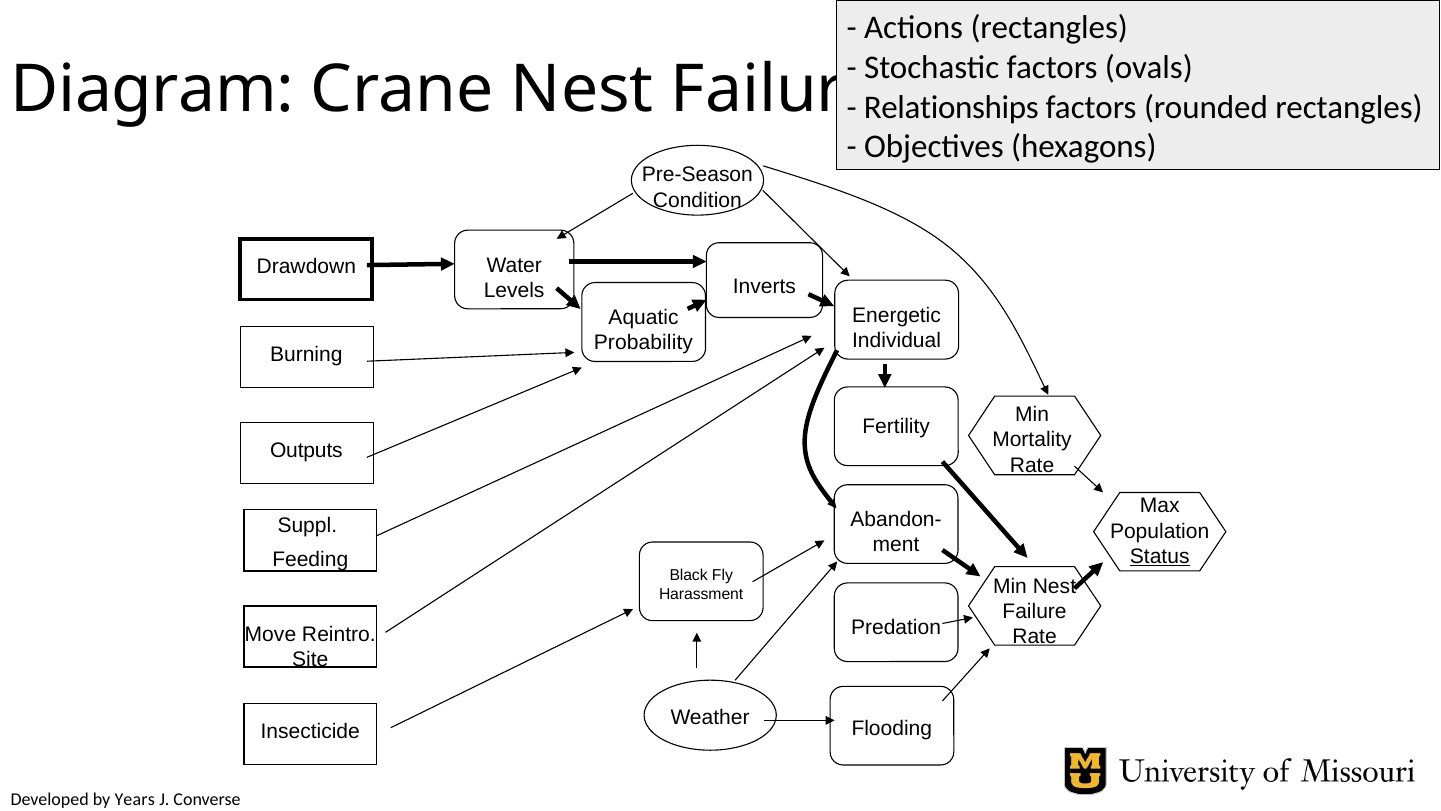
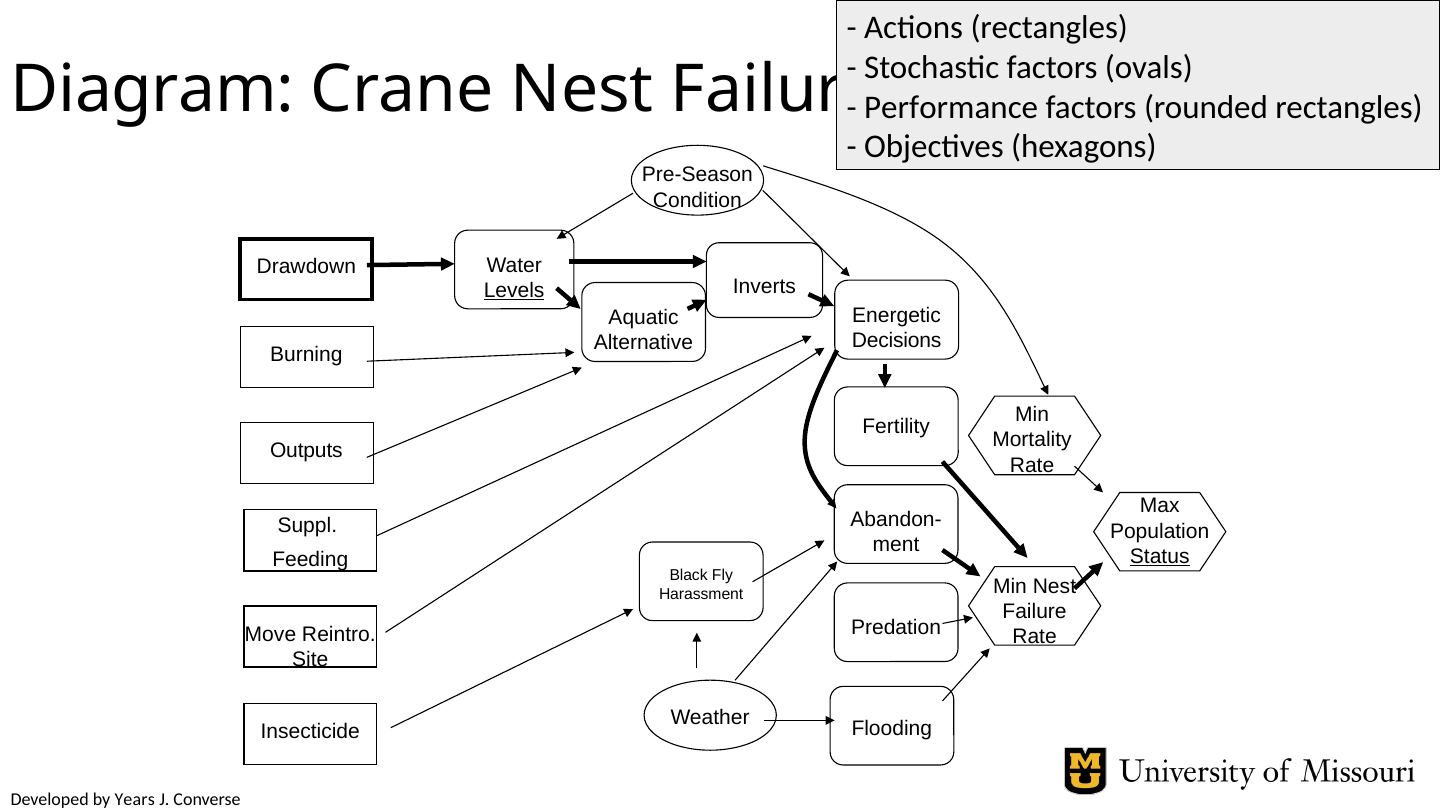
Relationships: Relationships -> Performance (951, 107)
Levels underline: none -> present (514, 290)
Individual: Individual -> Decisions (897, 340)
Probability: Probability -> Alternative (643, 342)
